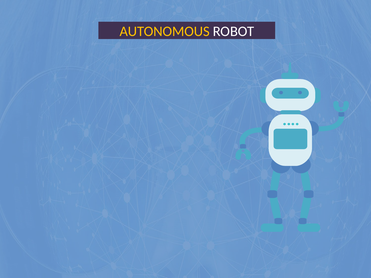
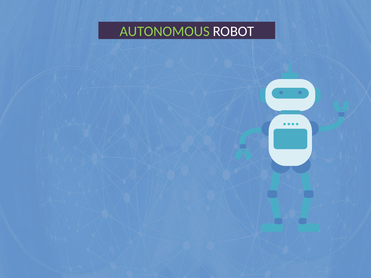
AUTONOMOUS colour: yellow -> light green (165, 31)
